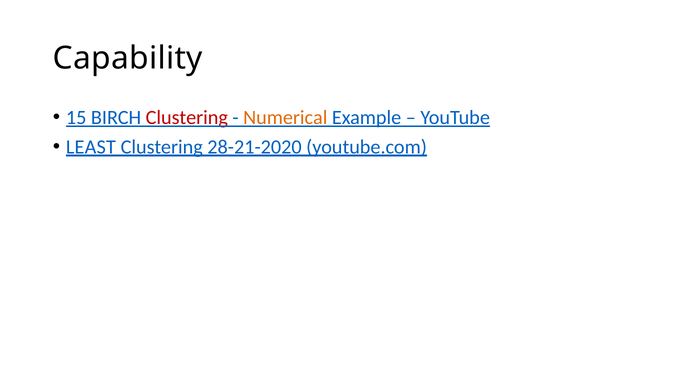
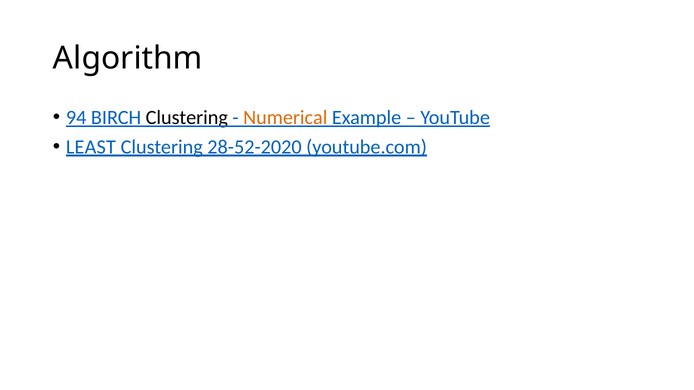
Capability: Capability -> Algorithm (128, 58)
15: 15 -> 94 (76, 118)
Clustering colour: red -> black (187, 118)
28-21-2020: 28-21-2020 -> 28-52-2020 (255, 147)
